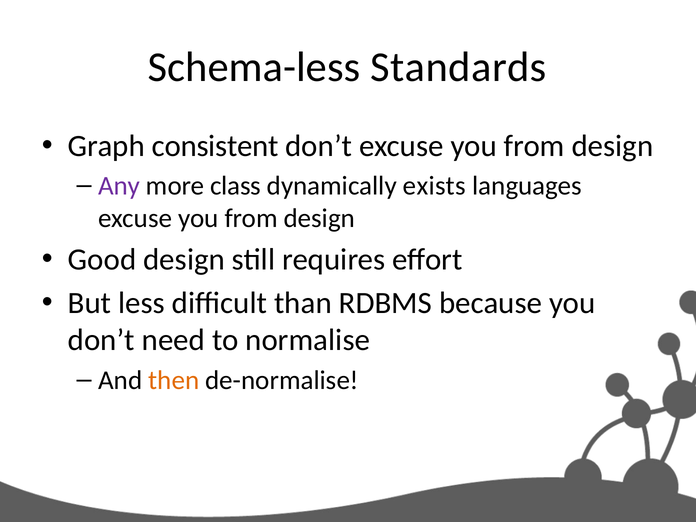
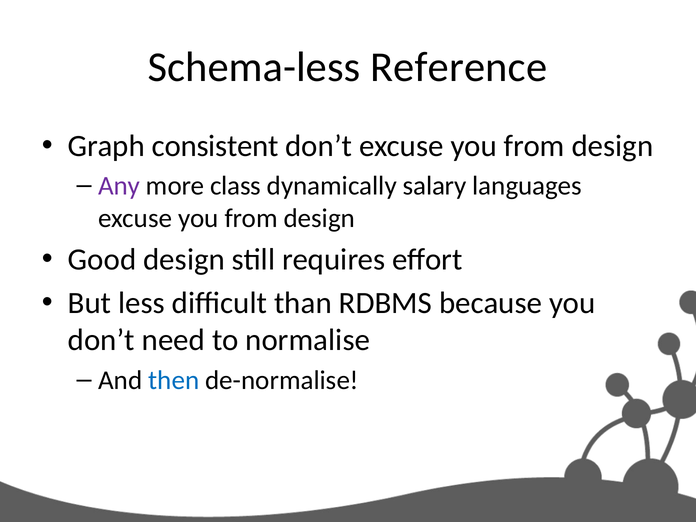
Standards: Standards -> Reference (459, 67)
exists: exists -> salary (435, 186)
then colour: orange -> blue (174, 380)
